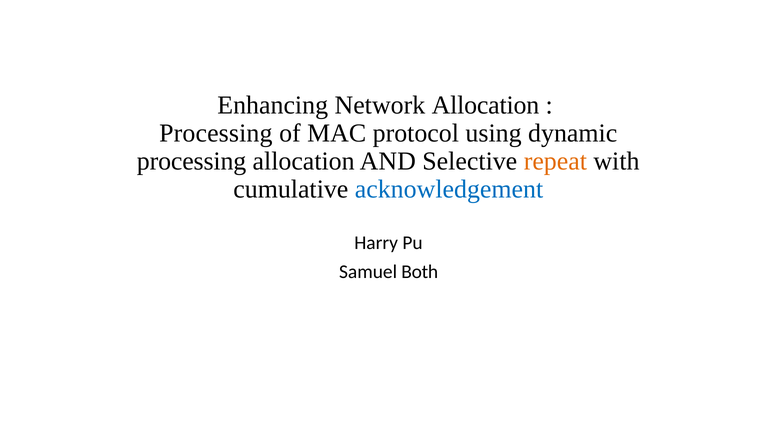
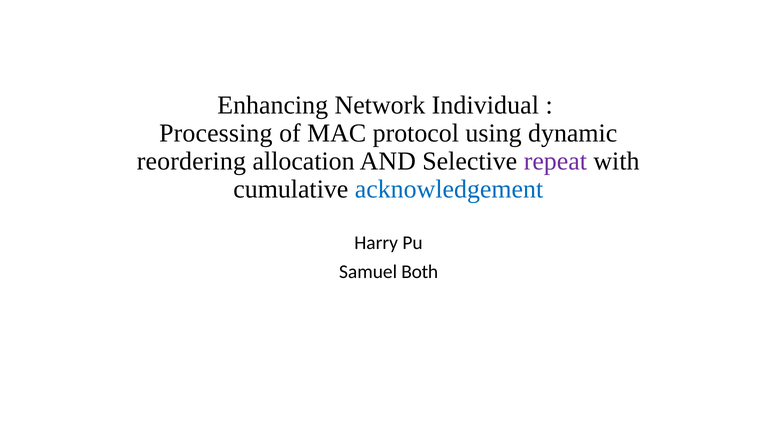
Network Allocation: Allocation -> Individual (485, 105)
processing: processing -> reordering (191, 161)
repeat colour: orange -> purple (555, 161)
